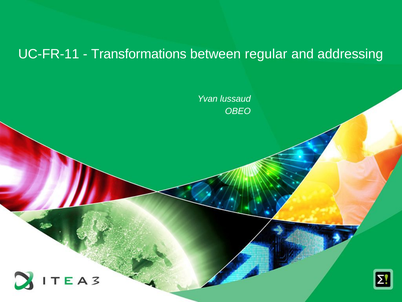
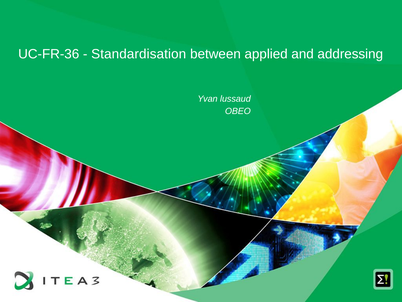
UC-FR-11: UC-FR-11 -> UC-FR-36 (49, 54)
Transformations: Transformations -> Standardisation (139, 54)
regular: regular -> applied (266, 54)
